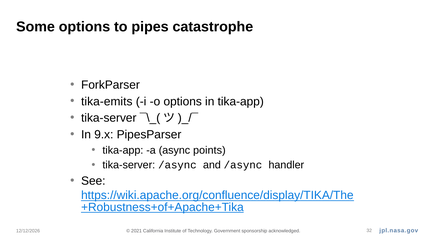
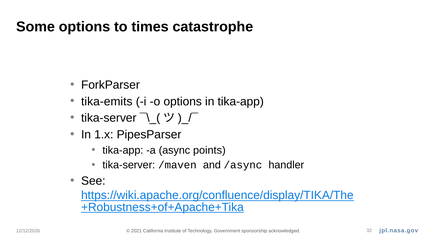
pipes: pipes -> times (150, 27)
9.x: 9.x -> 1.x (104, 135)
tika-server /async: /async -> /maven (177, 165)
